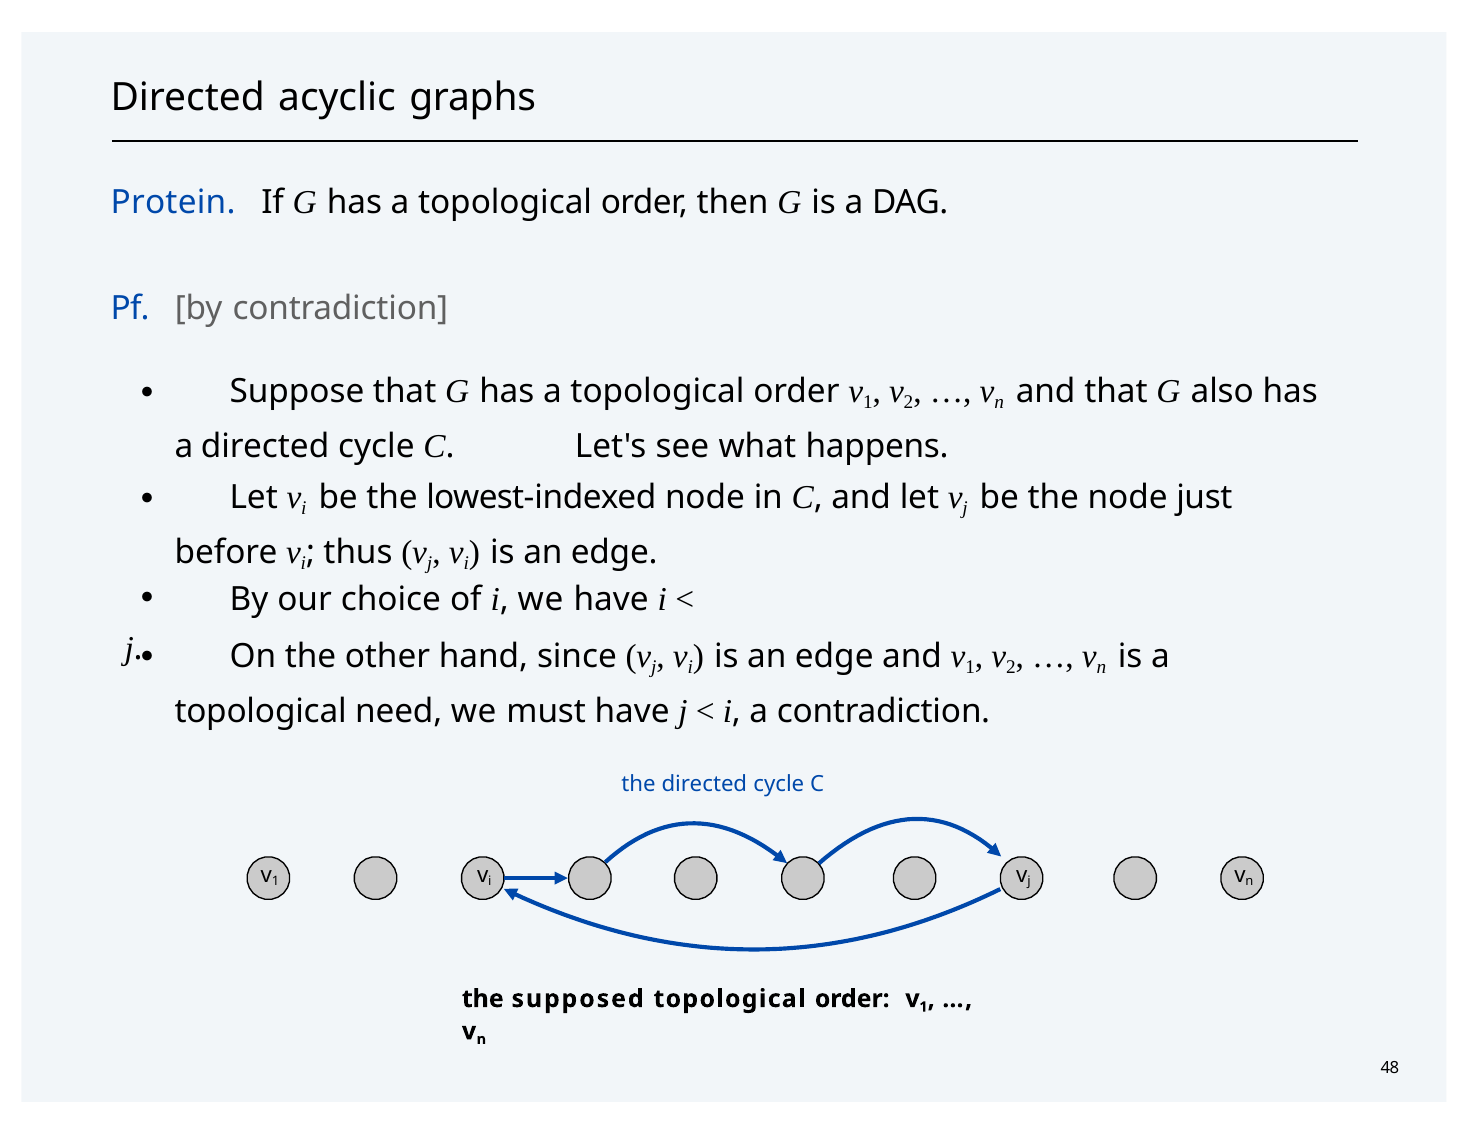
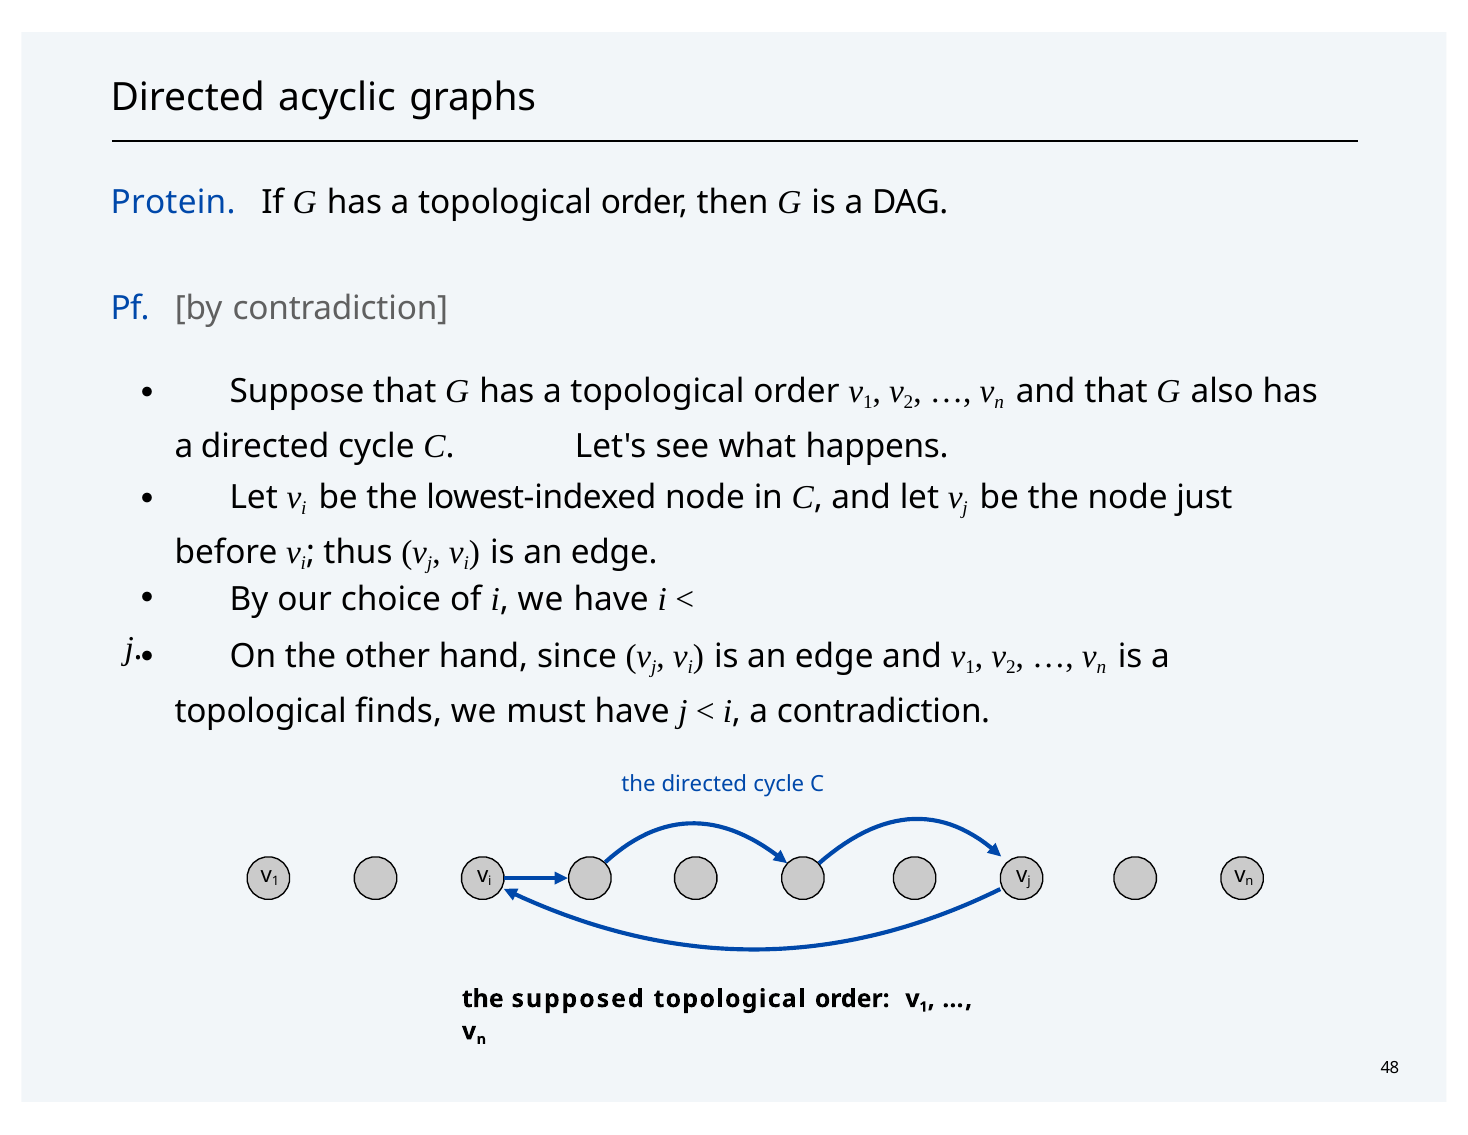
need: need -> finds (399, 711)
